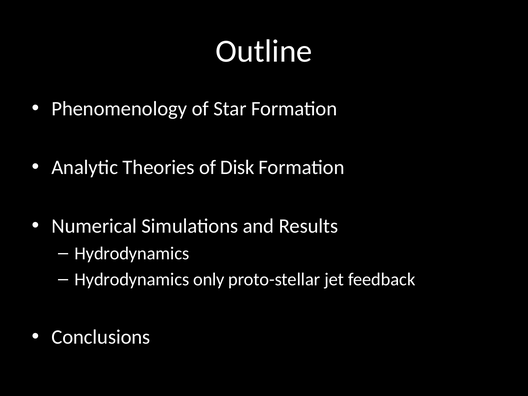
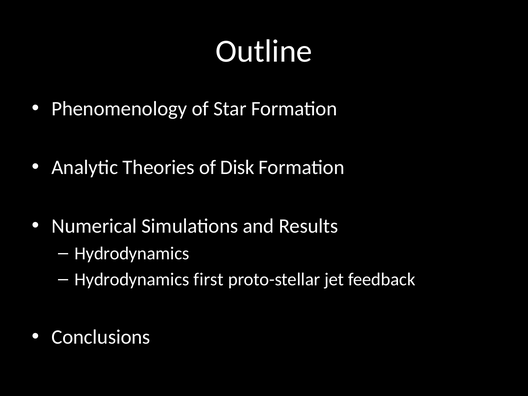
only: only -> first (209, 280)
